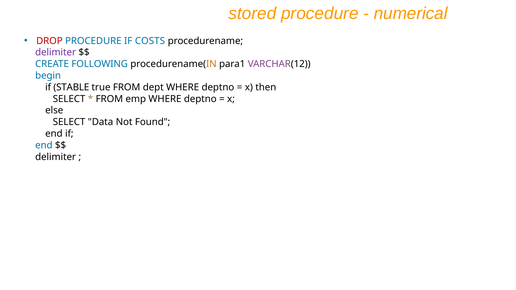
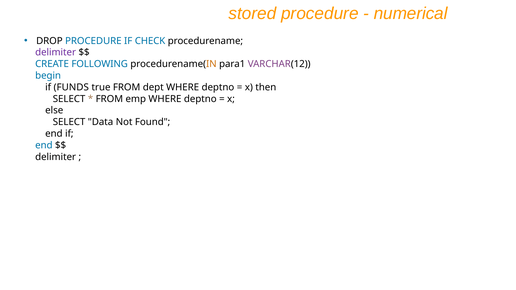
DROP colour: red -> black (49, 41)
COSTS: COSTS -> CHECK (150, 41)
STABLE: STABLE -> FUNDS (71, 87)
